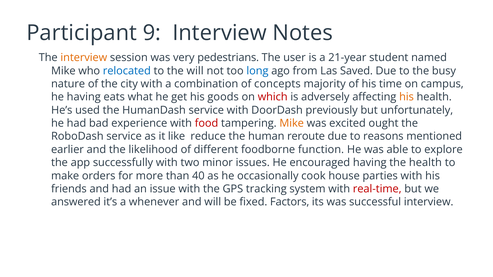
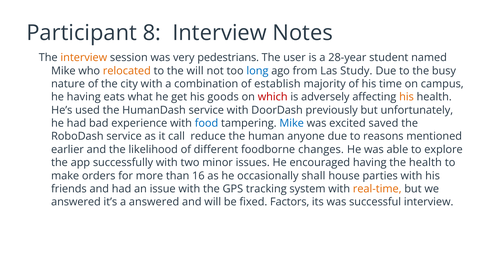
9: 9 -> 8 (152, 33)
21-year: 21-year -> 28-year (347, 58)
relocated colour: blue -> orange (127, 71)
Saved: Saved -> Study (356, 71)
concepts: concepts -> establish (277, 84)
food colour: red -> blue (207, 123)
Mike colour: orange -> blue (292, 123)
ought: ought -> saved (384, 123)
like: like -> call (177, 137)
reroute: reroute -> anyone (306, 137)
function: function -> changes (321, 150)
40: 40 -> 16 (198, 176)
cook: cook -> shall (313, 176)
real-time colour: red -> orange (377, 189)
a whenever: whenever -> answered (154, 202)
